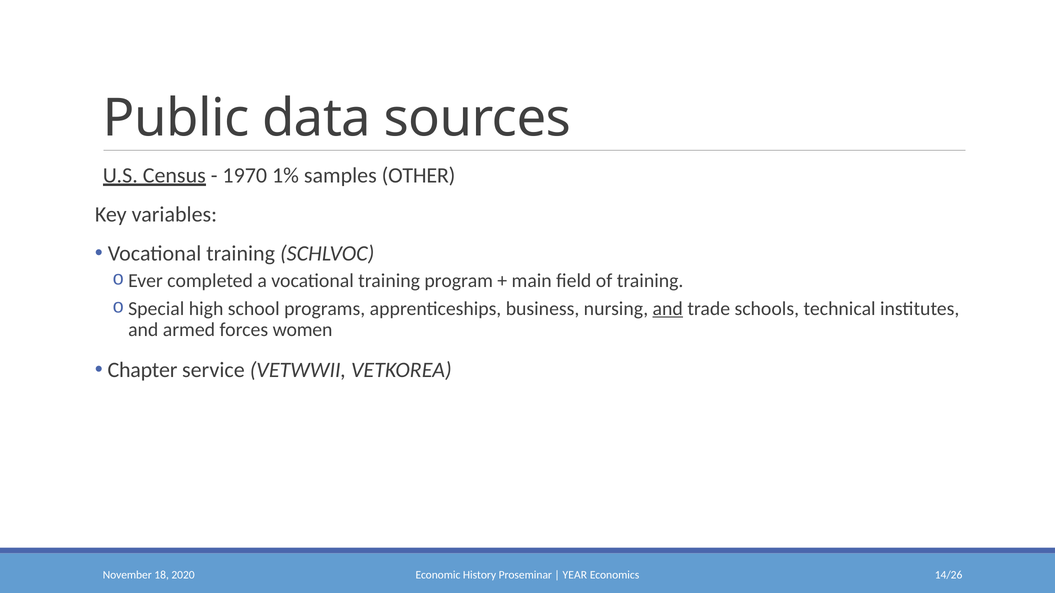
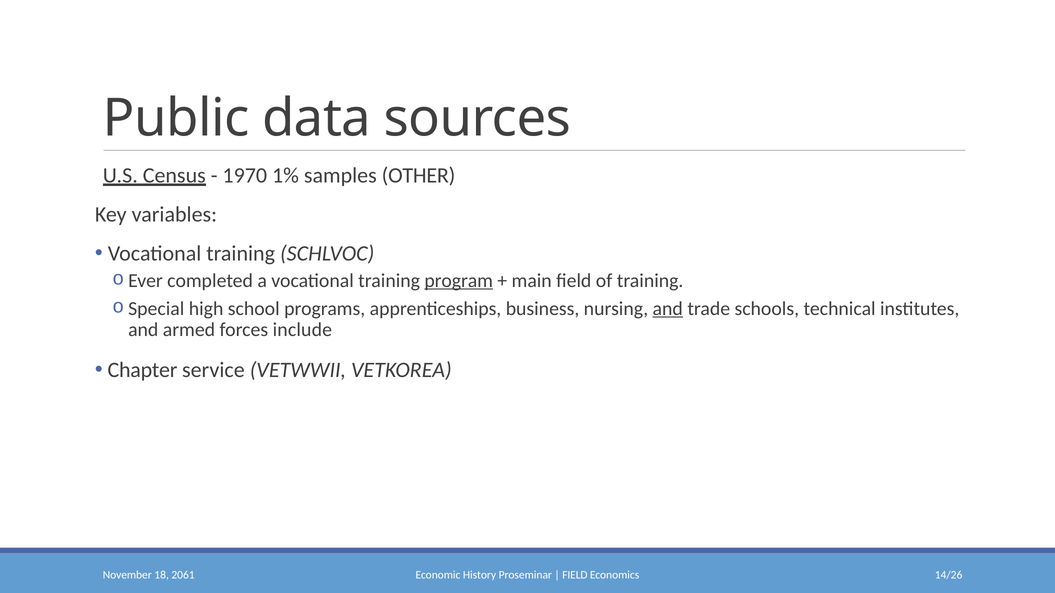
program underline: none -> present (459, 281)
women: women -> include (302, 330)
2020: 2020 -> 2061 (183, 576)
YEAR: YEAR -> FIELD (575, 575)
